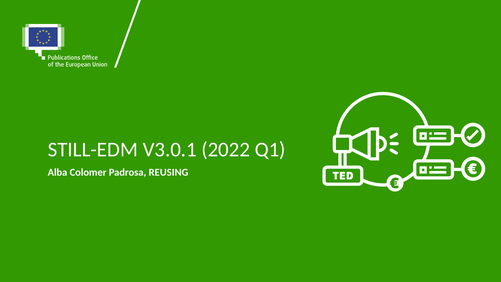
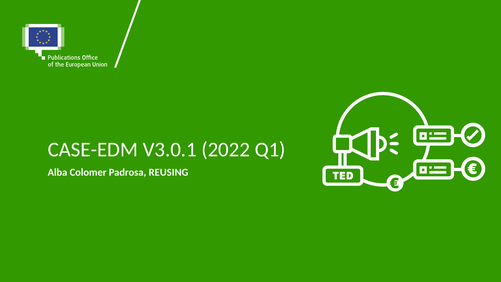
STILL-EDM: STILL-EDM -> CASE-EDM (93, 150)
